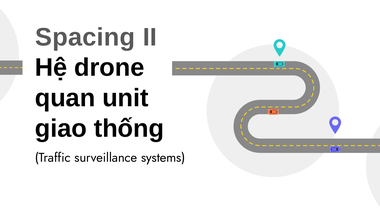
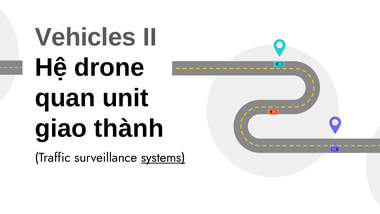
Spacing: Spacing -> Vehicles (85, 37)
thống: thống -> thành (129, 128)
systems underline: none -> present (163, 158)
